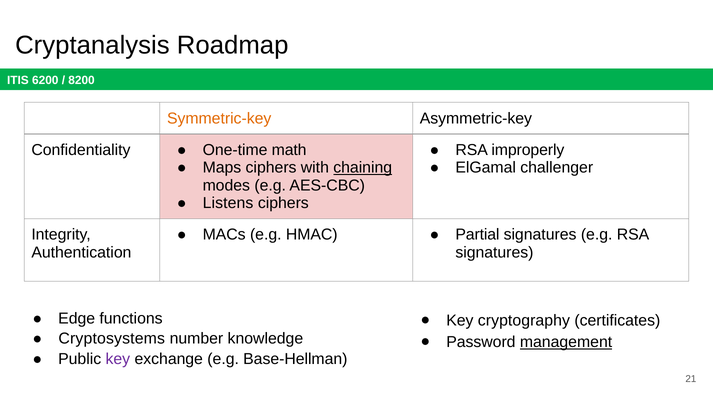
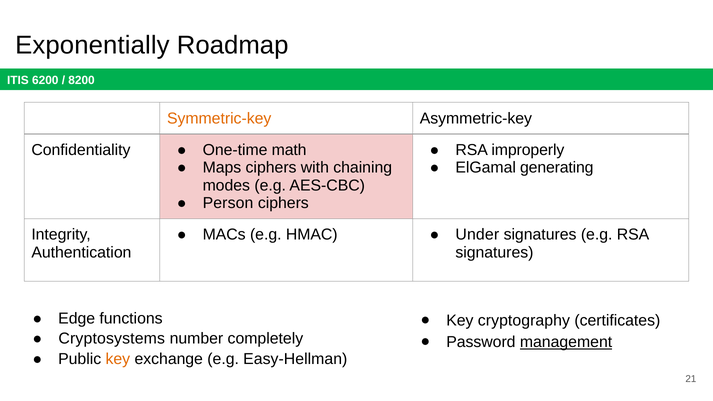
Cryptanalysis: Cryptanalysis -> Exponentially (92, 45)
chaining underline: present -> none (363, 168)
challenger: challenger -> generating (557, 168)
Listens: Listens -> Person (228, 203)
Partial: Partial -> Under (477, 235)
knowledge: knowledge -> completely (265, 339)
key colour: purple -> orange (118, 359)
Base-Hellman: Base-Hellman -> Easy-Hellman (295, 359)
